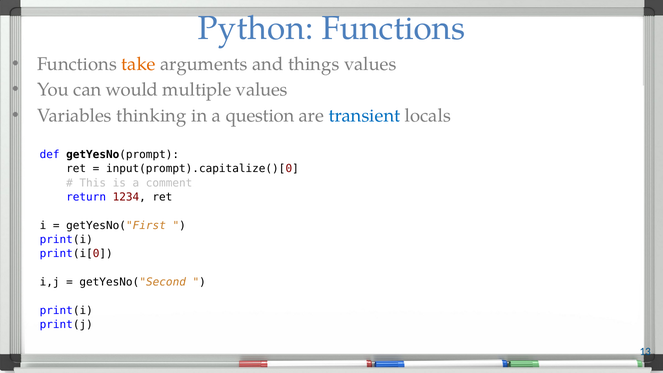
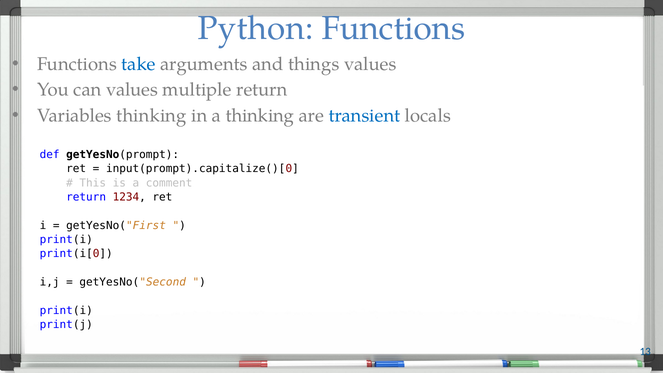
take colour: orange -> blue (139, 64)
can would: would -> values (132, 90)
multiple values: values -> return (262, 90)
a question: question -> thinking (260, 116)
